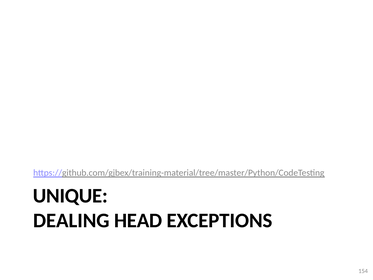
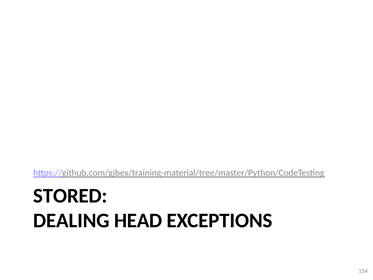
UNIQUE: UNIQUE -> STORED (70, 196)
